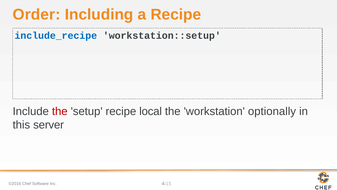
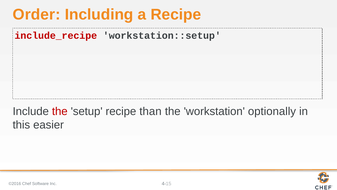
include_recipe colour: blue -> red (56, 35)
local: local -> than (150, 111)
server: server -> easier (49, 125)
